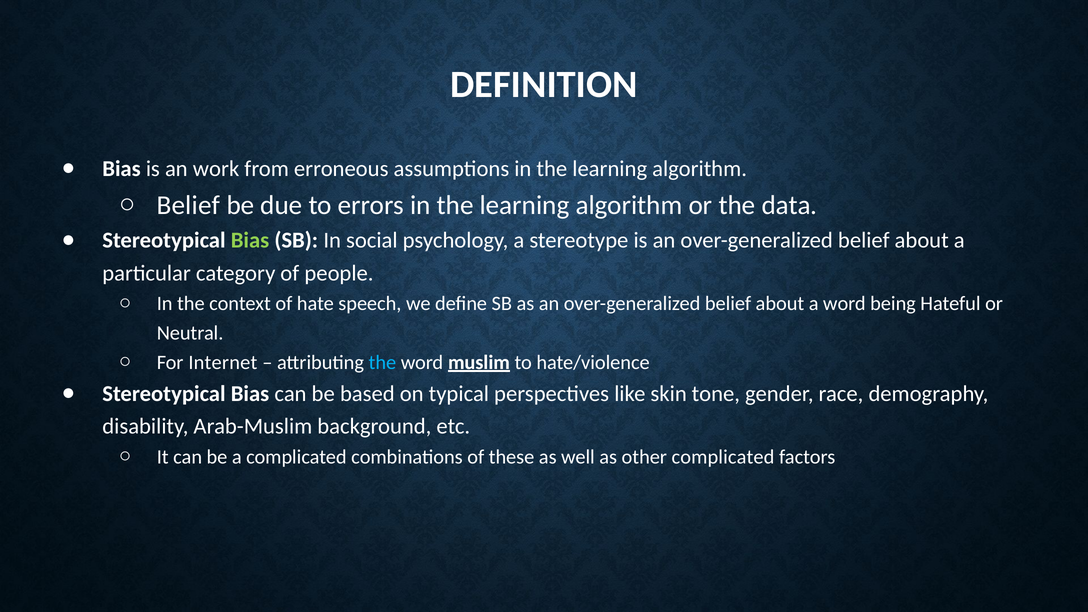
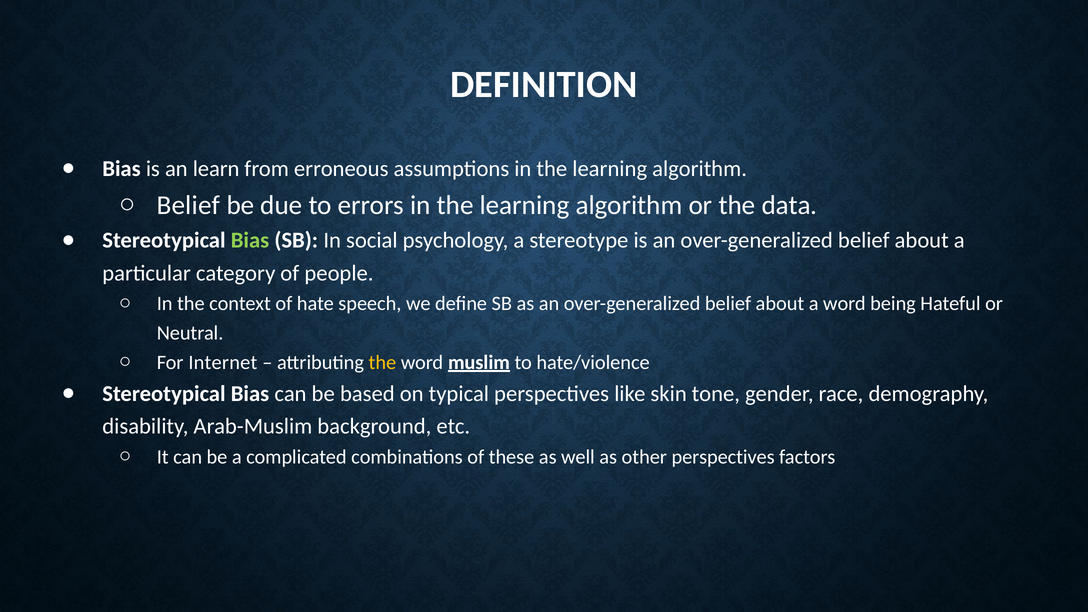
work: work -> learn (216, 169)
the colour: light blue -> yellow (382, 362)
other complicated: complicated -> perspectives (723, 457)
